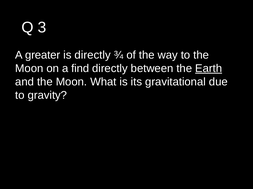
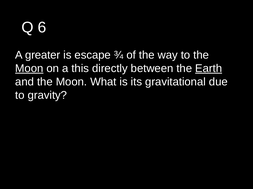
3: 3 -> 6 (42, 27)
is directly: directly -> escape (93, 55)
Moon underline: none -> present (29, 69)
find: find -> this (80, 69)
